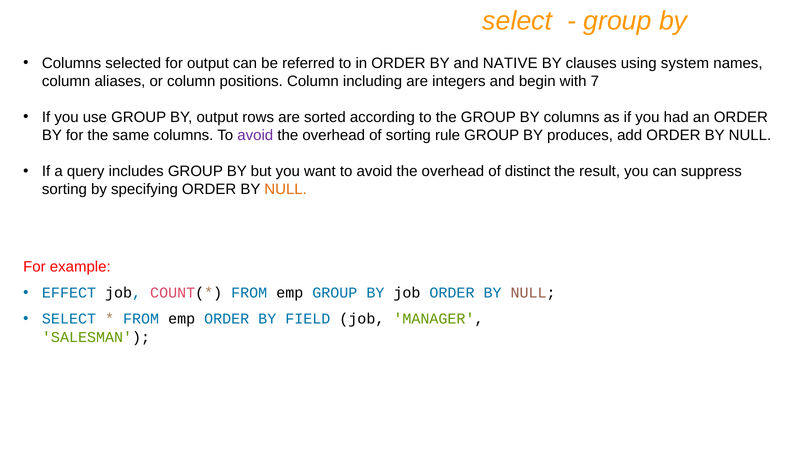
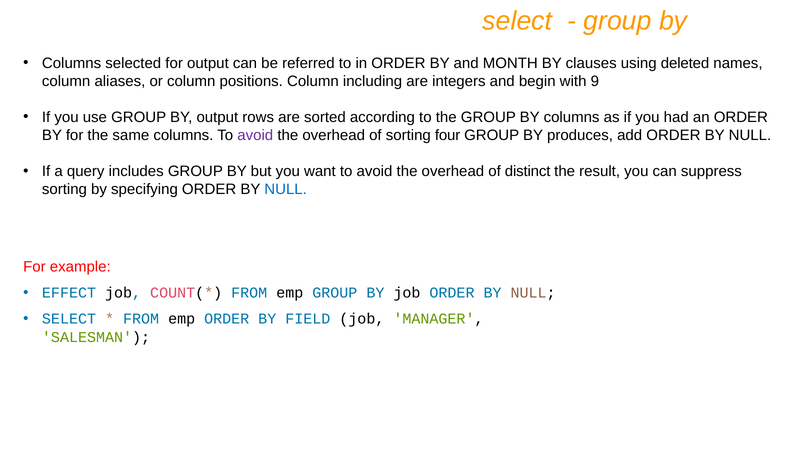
NATIVE: NATIVE -> MONTH (510, 63)
system: system -> deleted (685, 63)
7: 7 -> 9 (595, 81)
rule: rule -> four (448, 135)
NULL colour: orange -> blue (286, 189)
